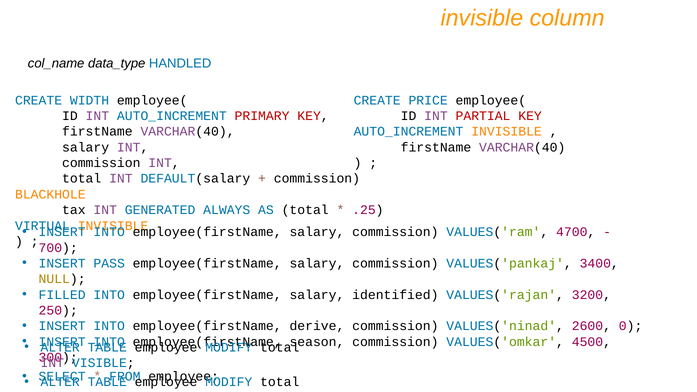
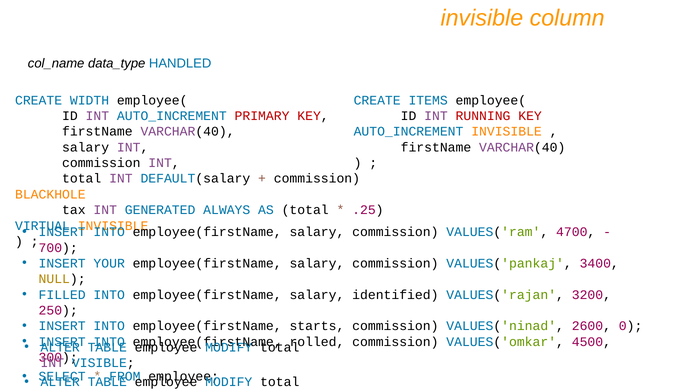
PRICE: PRICE -> ITEMS (428, 100)
PARTIAL: PARTIAL -> RUNNING (483, 116)
PASS: PASS -> YOUR (109, 263)
derive: derive -> starts (317, 326)
season: season -> rolled (317, 342)
